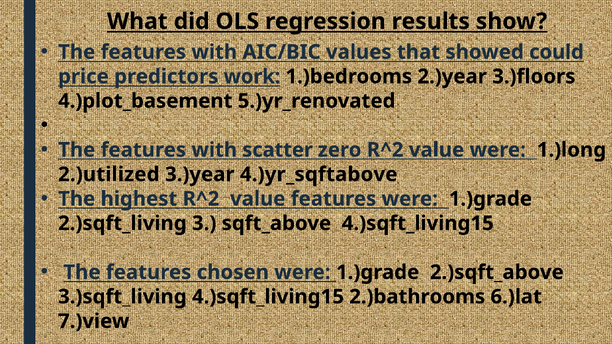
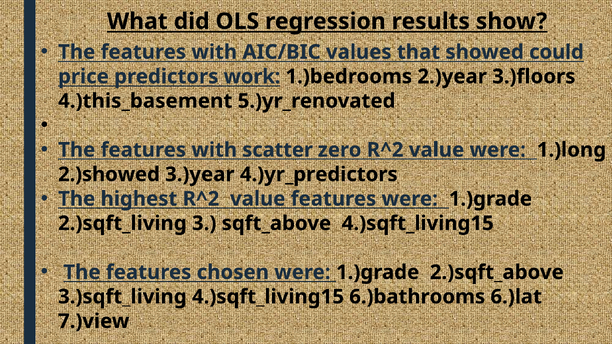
4.)plot_basement: 4.)plot_basement -> 4.)this_basement (145, 101)
2.)utilized: 2.)utilized -> 2.)showed (109, 175)
4.)yr_sqftabove: 4.)yr_sqftabove -> 4.)yr_predictors (319, 175)
2.)bathrooms: 2.)bathrooms -> 6.)bathrooms (417, 297)
